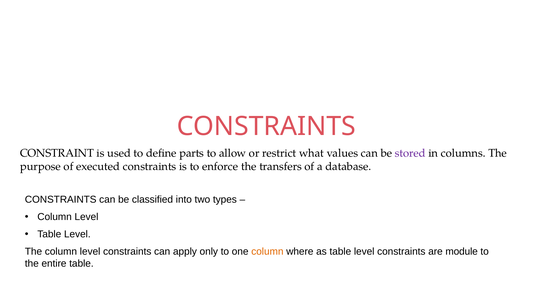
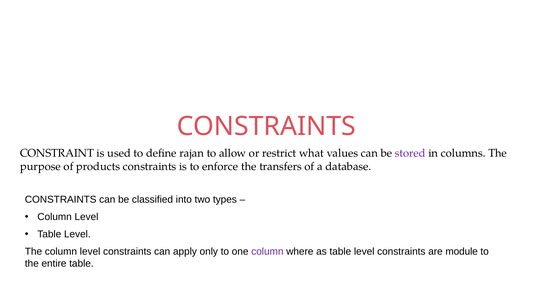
parts: parts -> rajan (192, 153)
executed: executed -> products (98, 166)
column colour: orange -> purple (267, 251)
